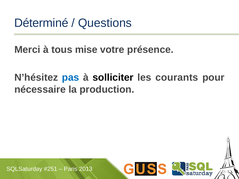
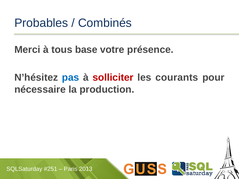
Déterminé: Déterminé -> Probables (41, 23)
Questions: Questions -> Combinés (105, 23)
mise: mise -> base (86, 50)
solliciter colour: black -> red (113, 78)
